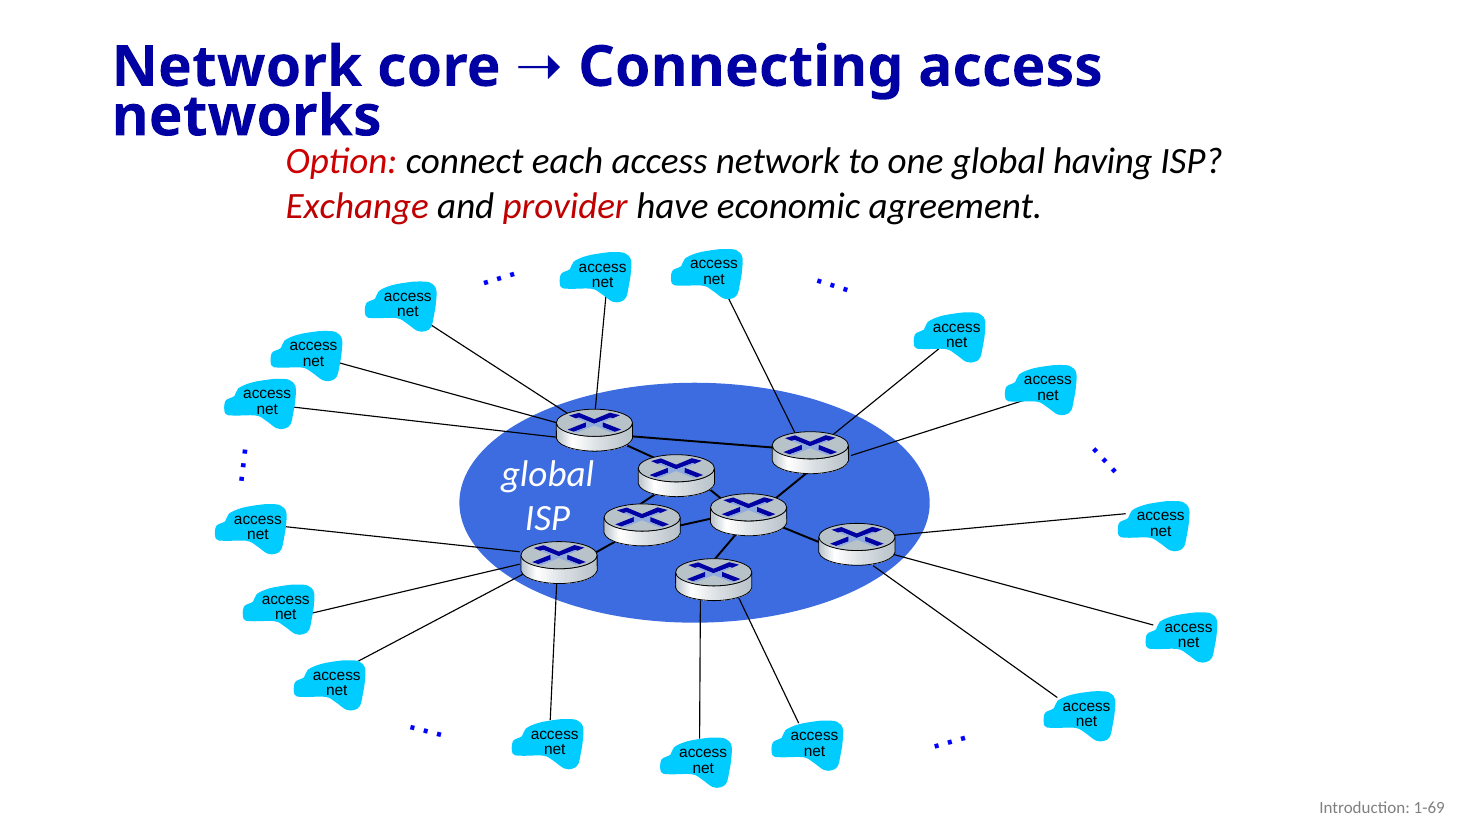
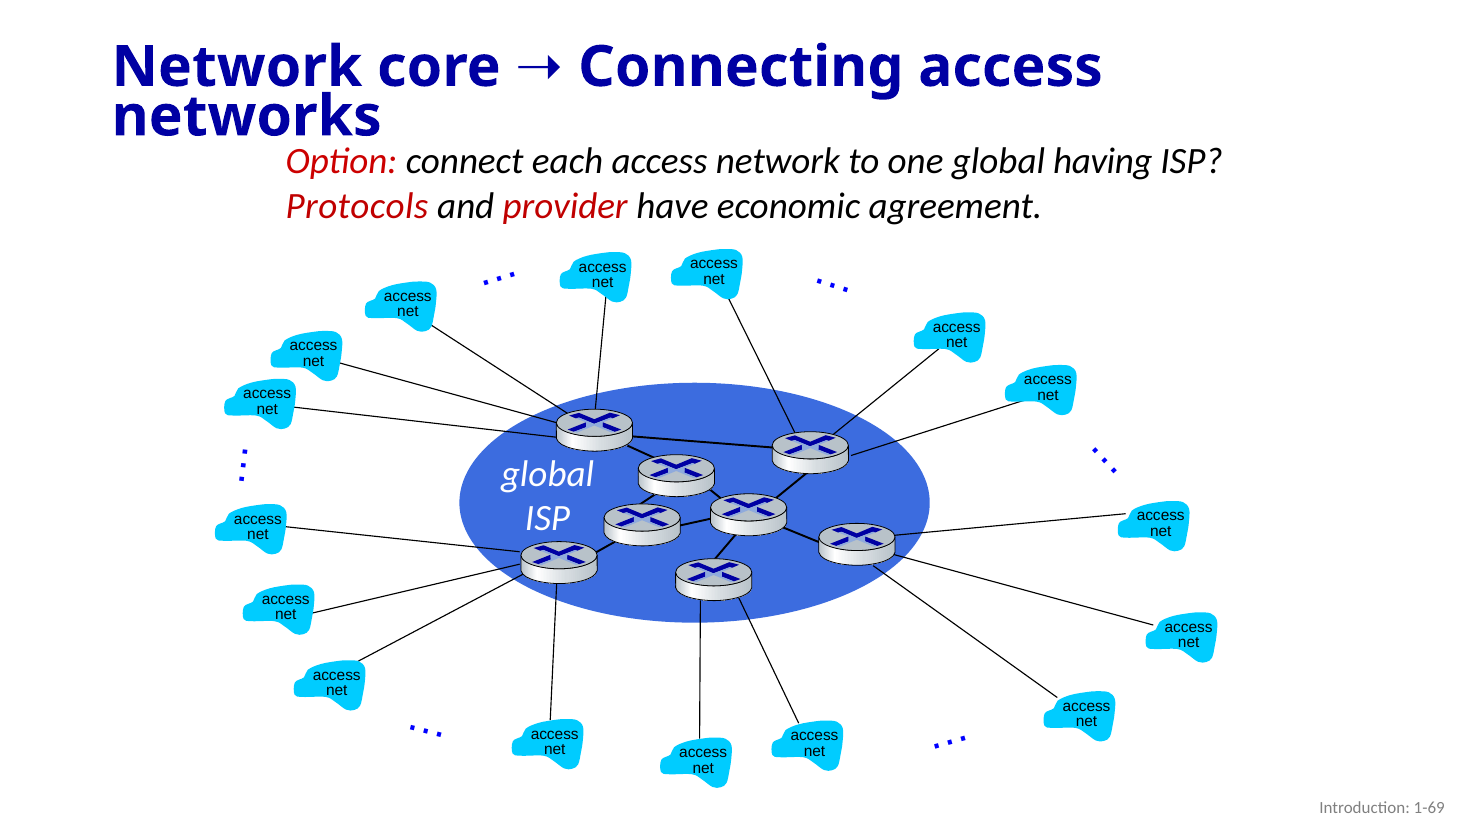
Exchange: Exchange -> Protocols (357, 206)
